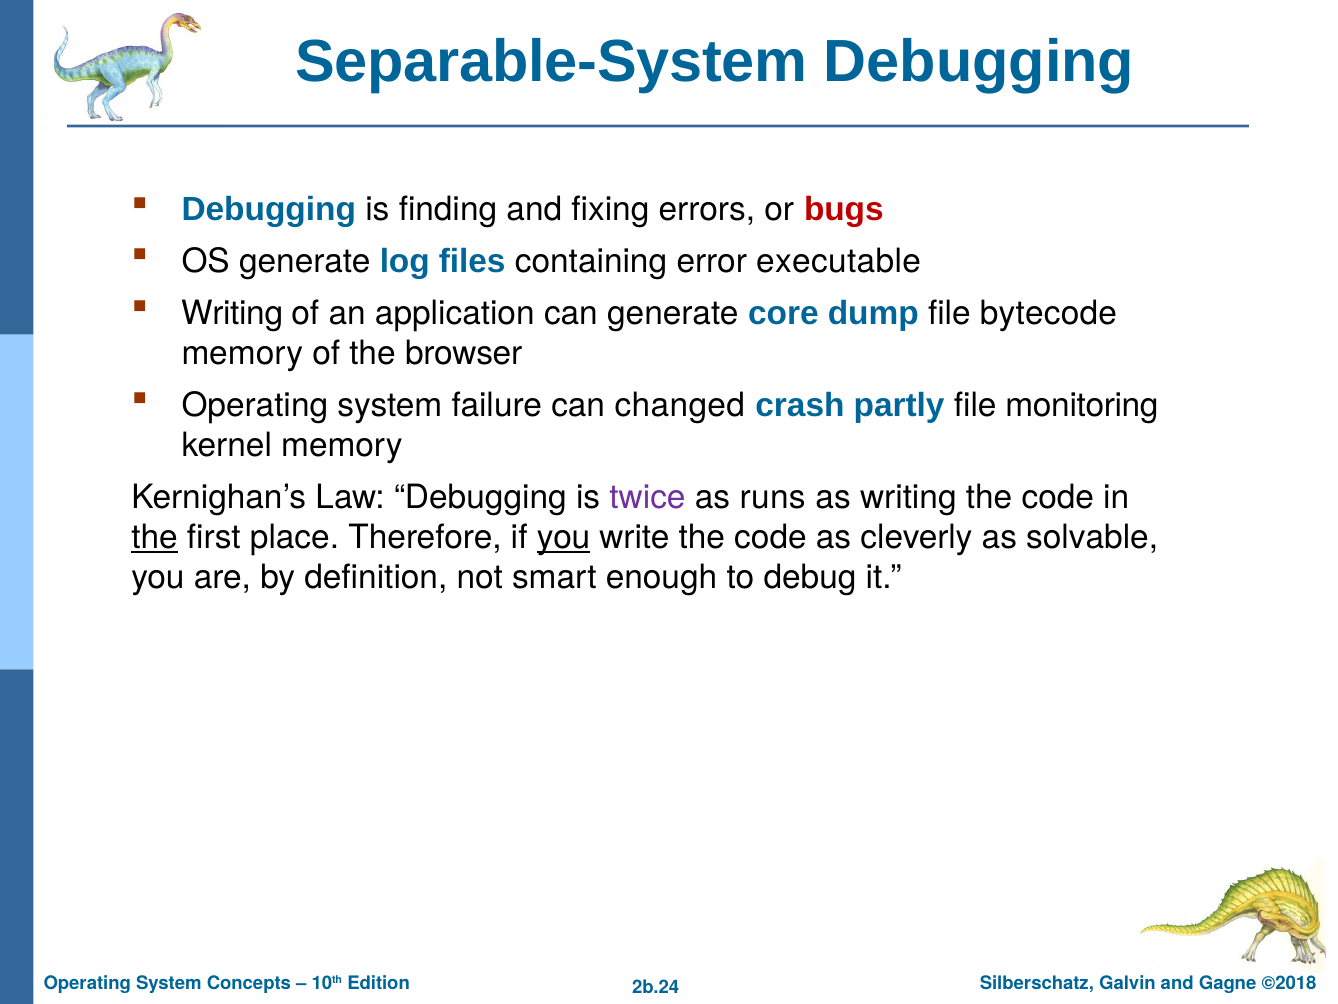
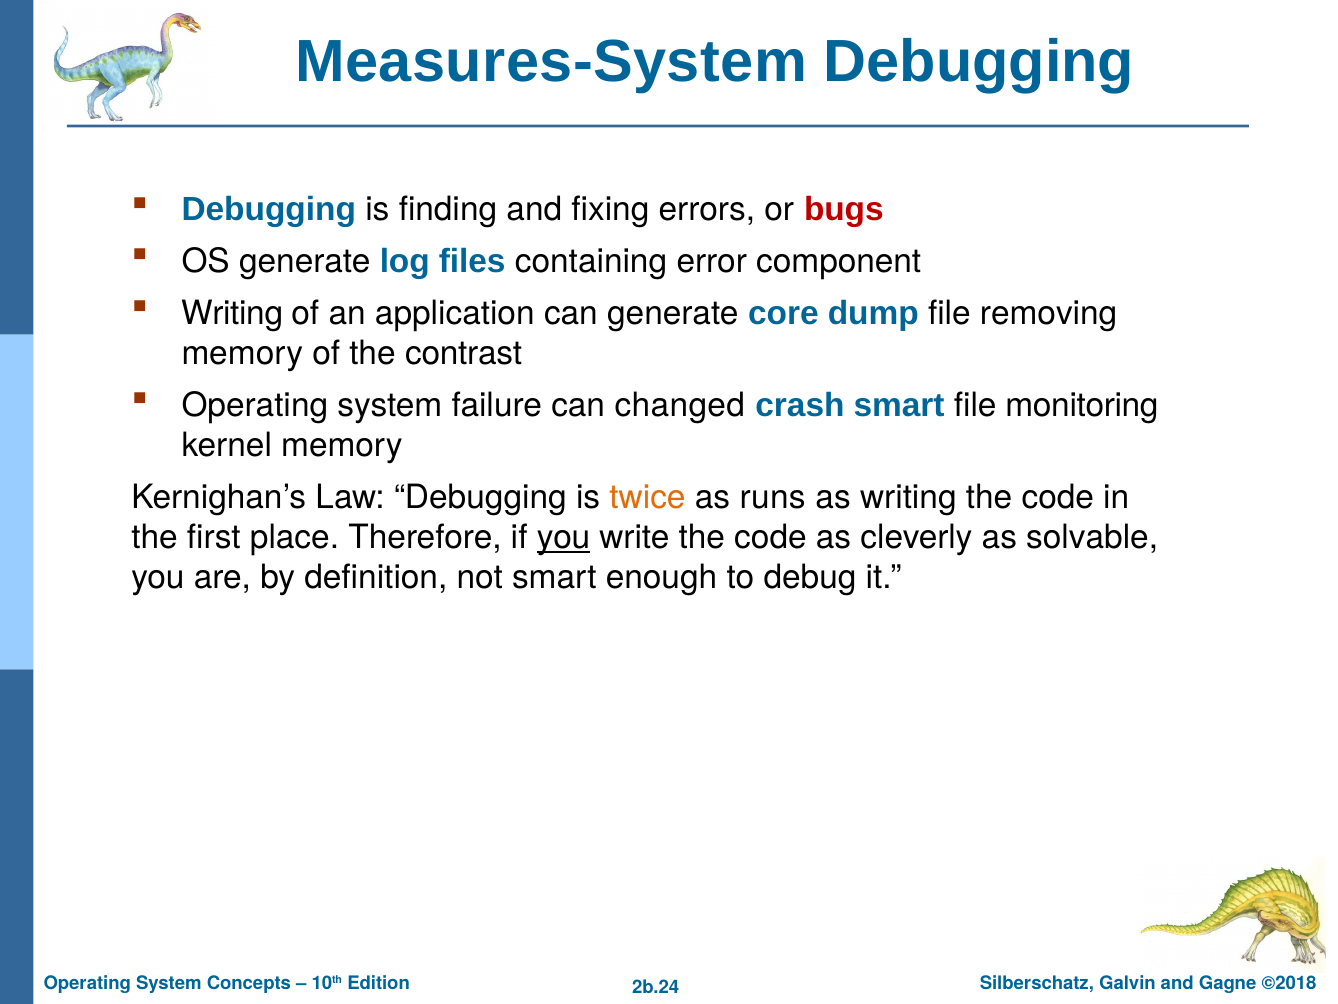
Separable-System: Separable-System -> Measures-System (551, 62)
executable: executable -> component (839, 261)
bytecode: bytecode -> removing (1049, 313)
browser: browser -> contrast (464, 353)
crash partly: partly -> smart (899, 405)
twice colour: purple -> orange (648, 497)
the underline: present -> none (155, 537)
